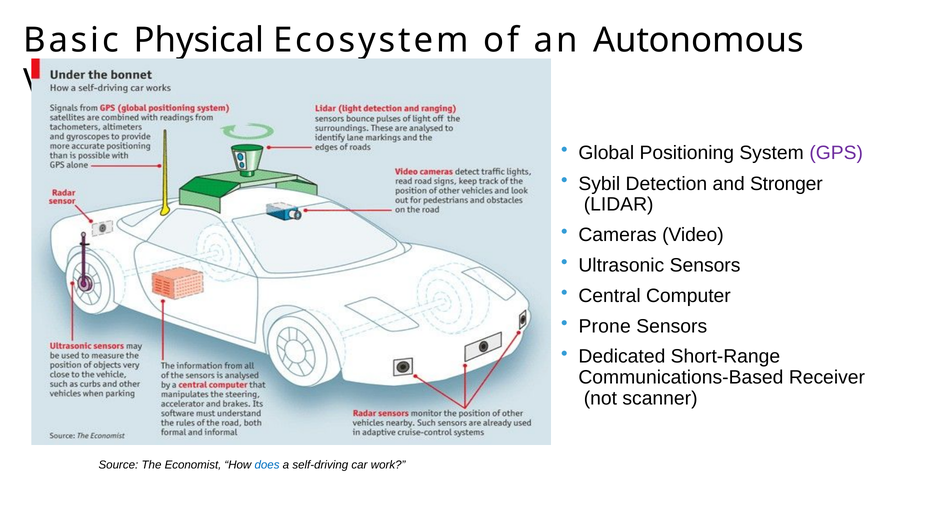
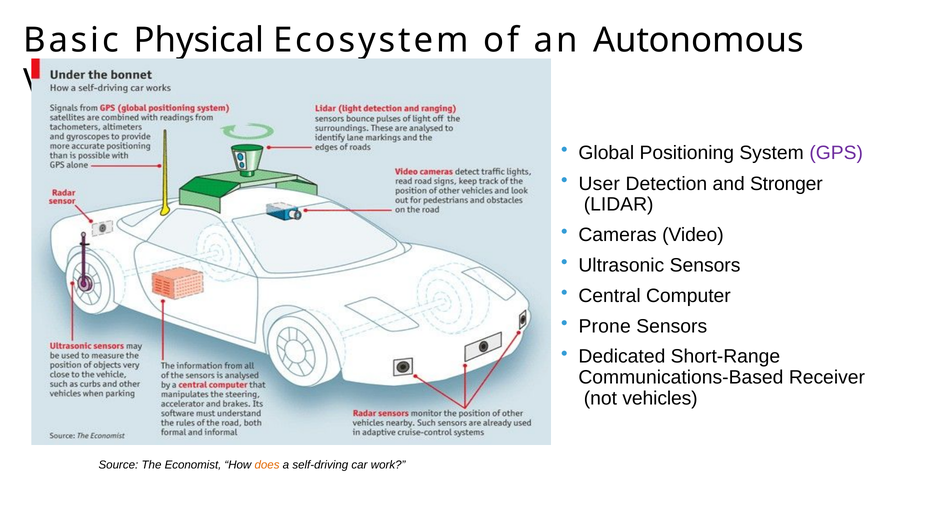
Sybil: Sybil -> User (599, 184)
scanner: scanner -> vehicles (660, 398)
does colour: blue -> orange (267, 465)
